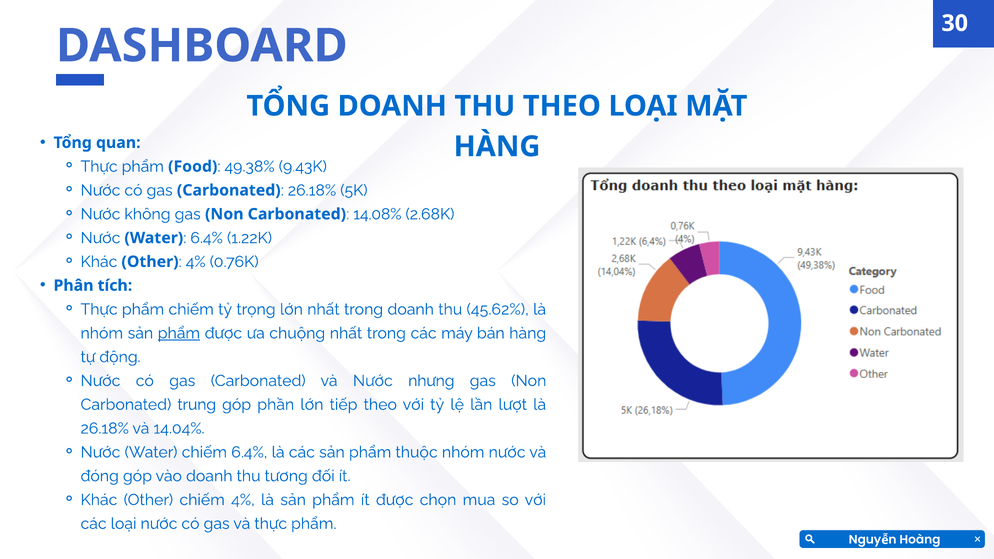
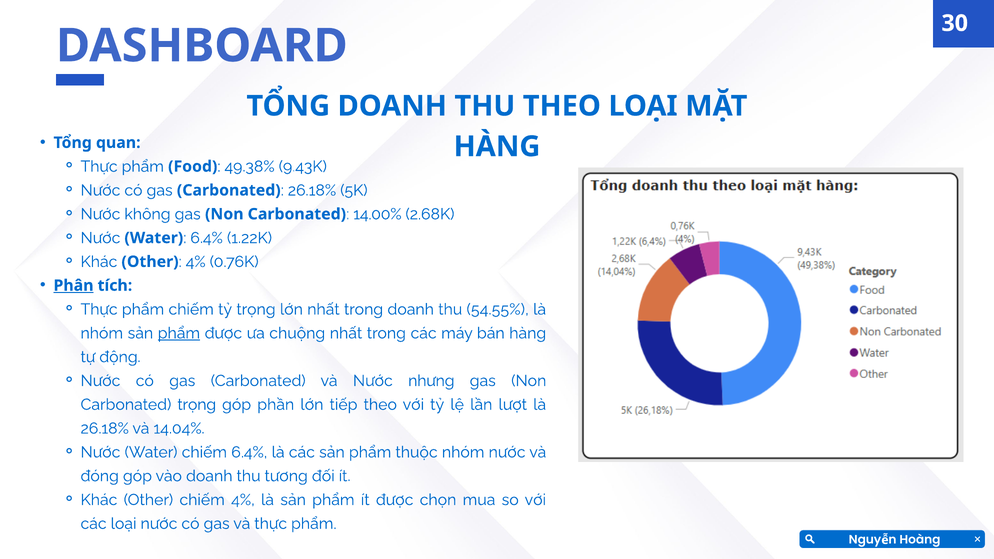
14.08%: 14.08% -> 14.00% (377, 214)
Phân underline: none -> present (74, 286)
45.62%: 45.62% -> 54.55% (498, 309)
Carbonated trung: trung -> trọng (197, 405)
